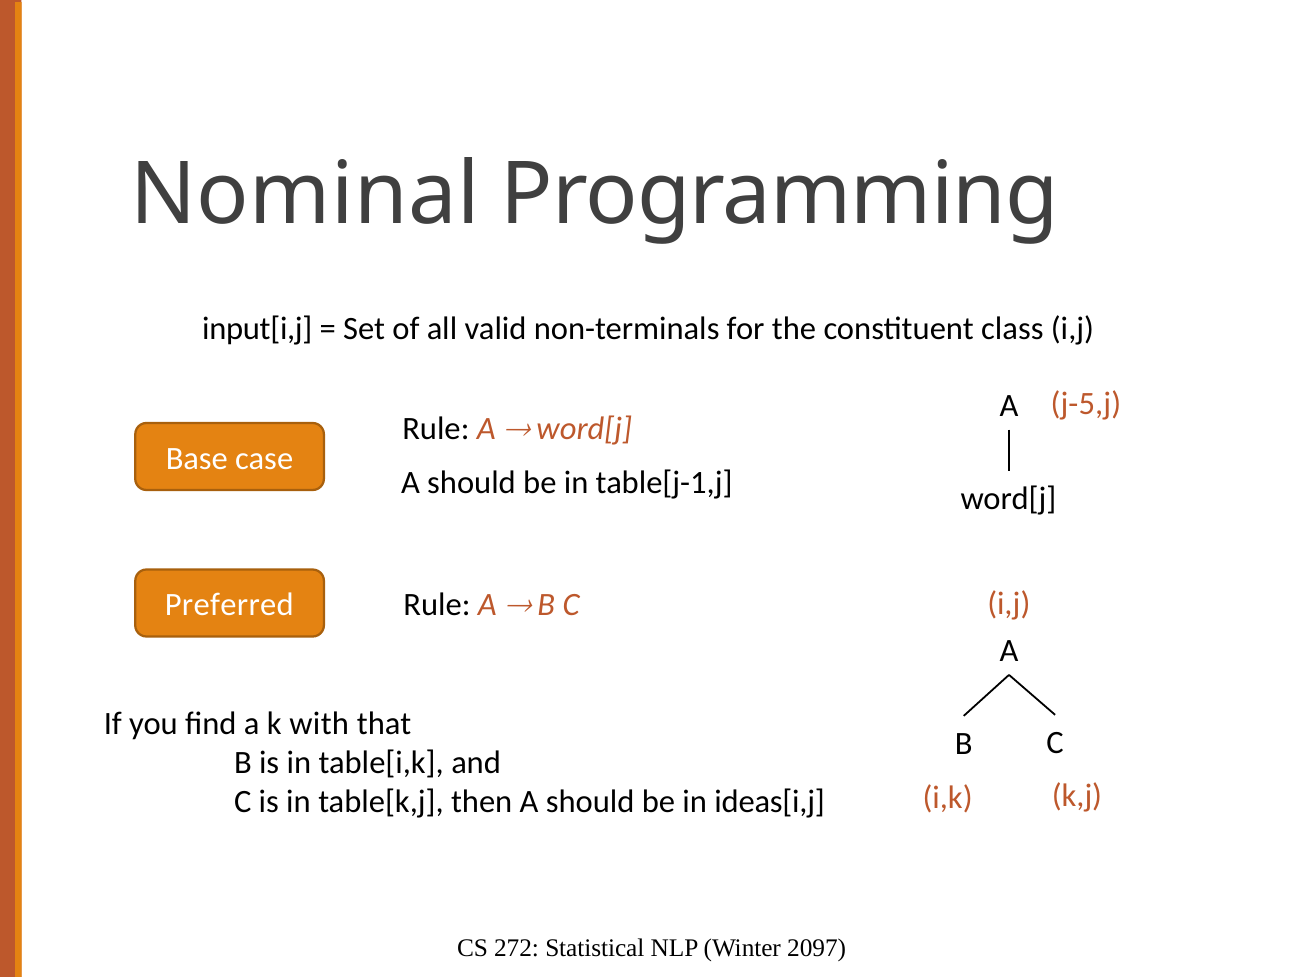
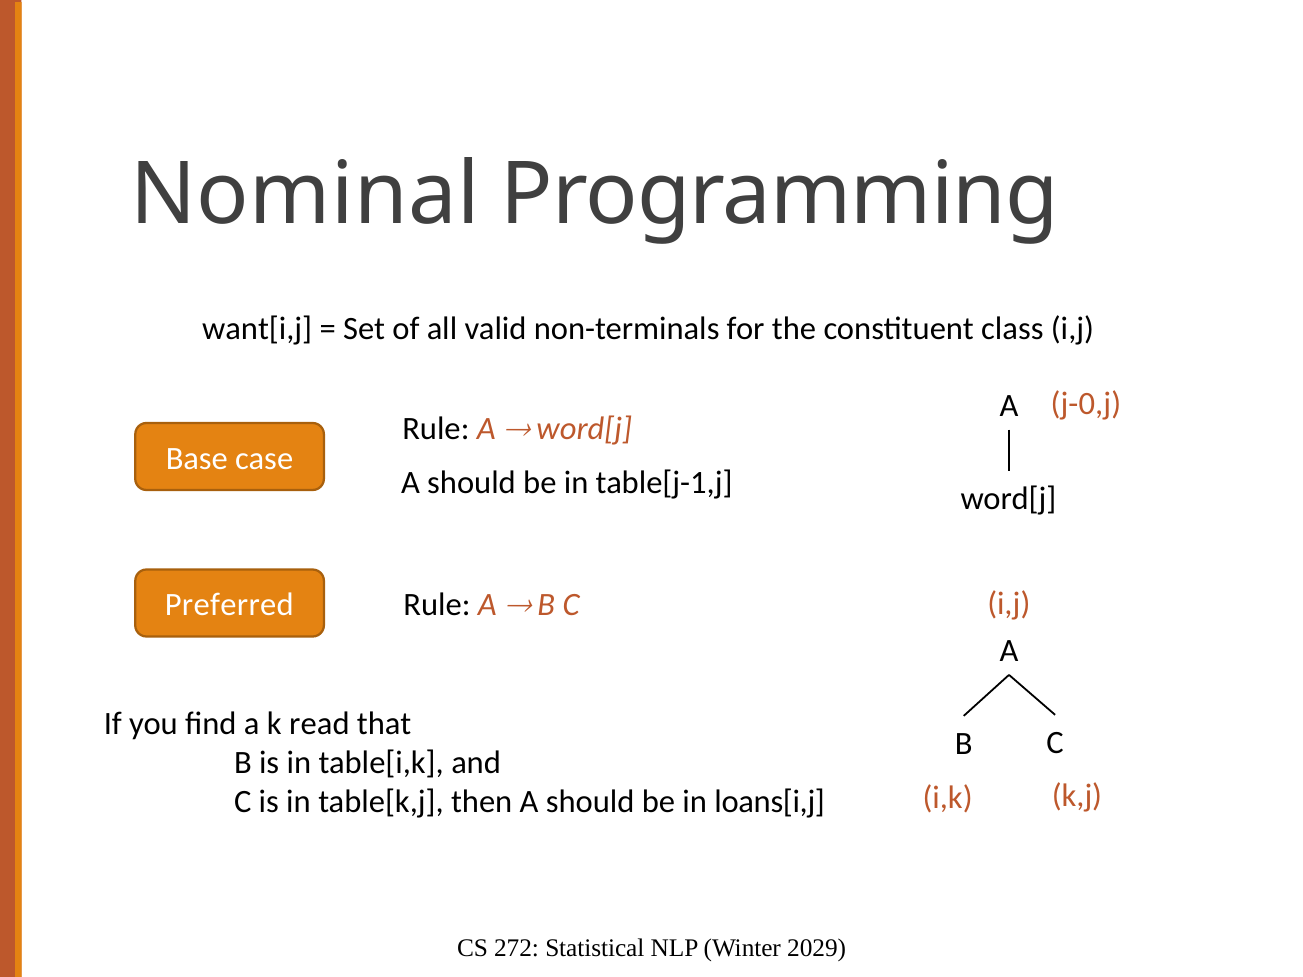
input[i,j: input[i,j -> want[i,j (257, 328)
j-5,j: j-5,j -> j-0,j (1086, 403)
with: with -> read (319, 724)
ideas[i,j: ideas[i,j -> loans[i,j (770, 802)
2097: 2097 -> 2029 (817, 948)
